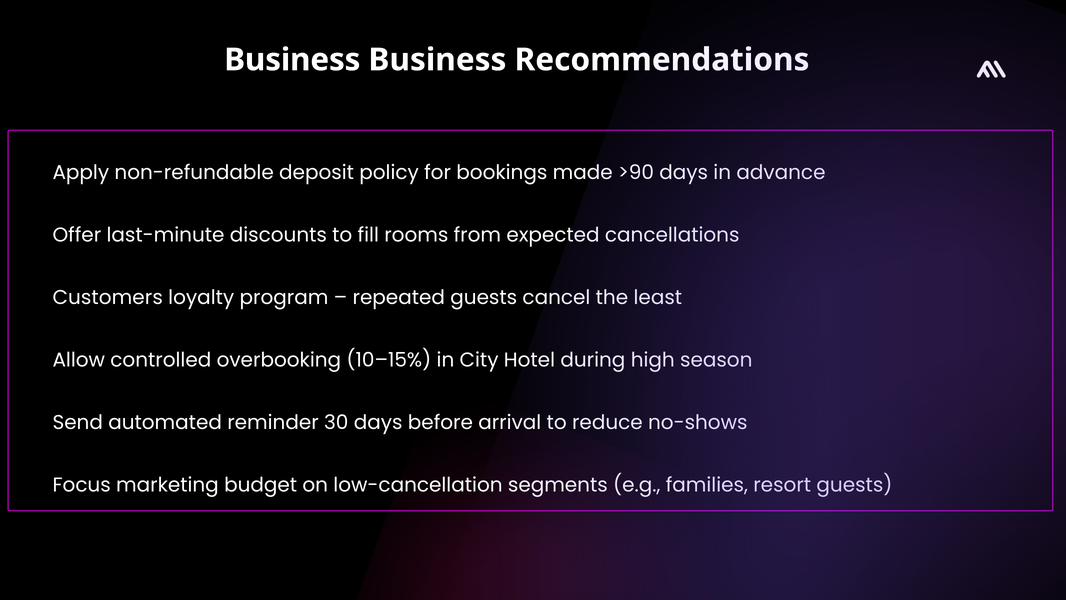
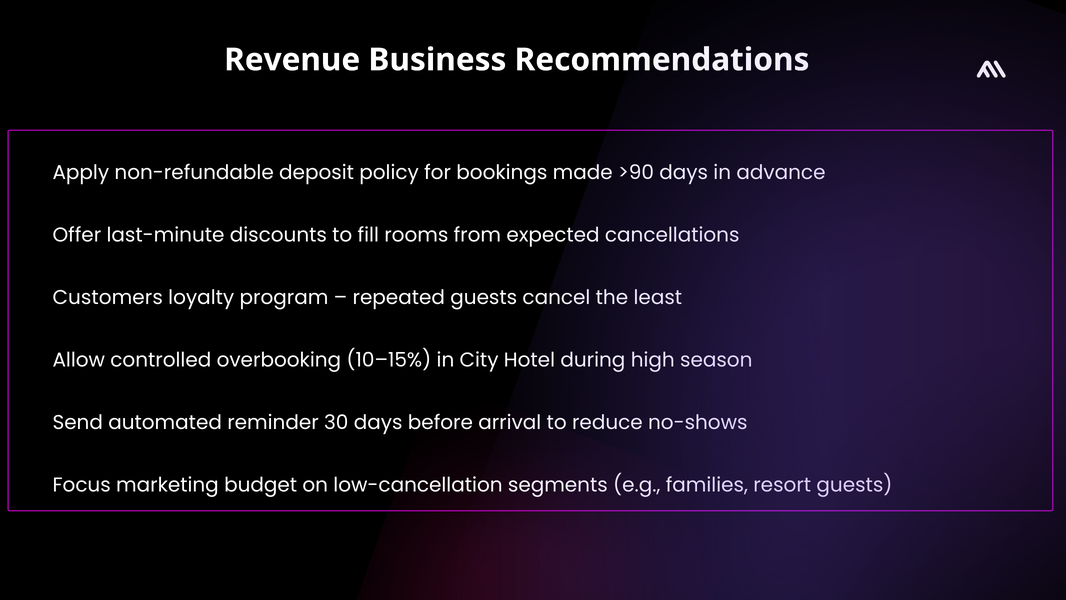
Business: Business -> Revenue (292, 60)
